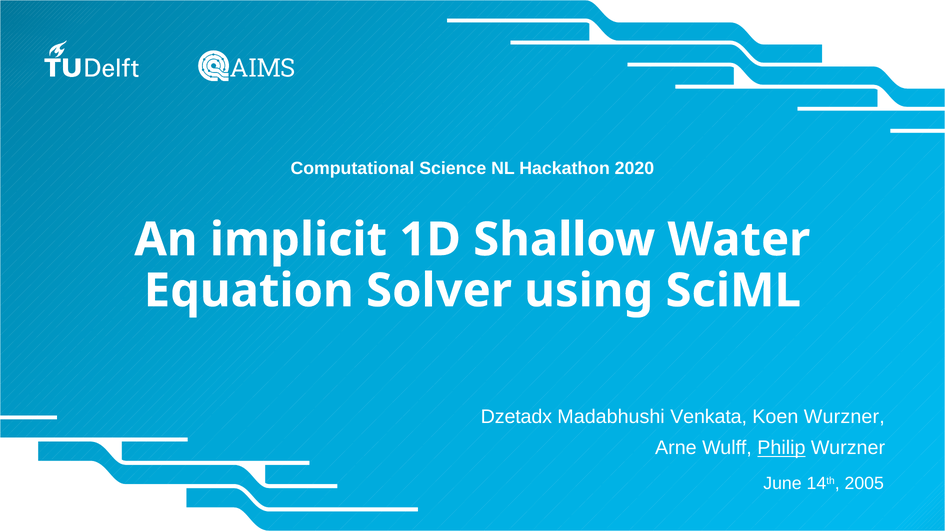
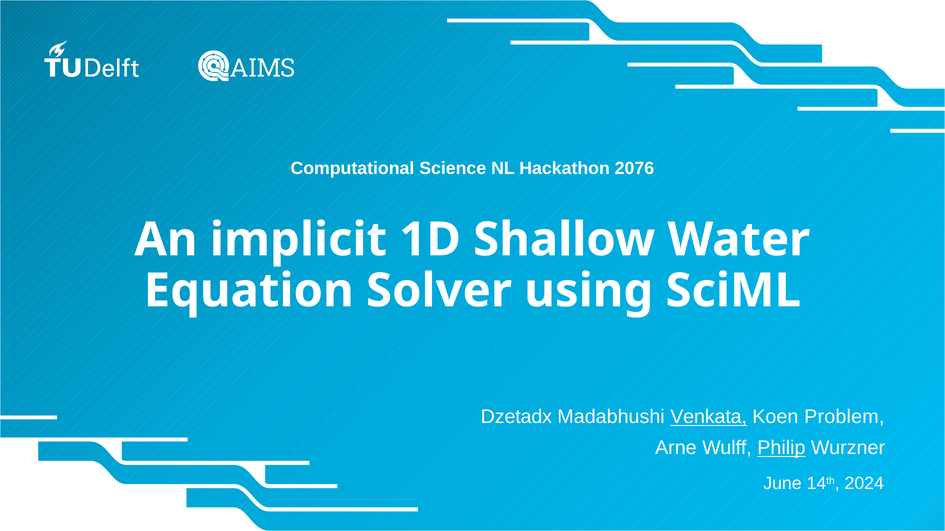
2020: 2020 -> 2076 (634, 169)
Venkata underline: none -> present (709, 417)
Koen Wurzner: Wurzner -> Problem (844, 417)
2005: 2005 -> 2024 (864, 484)
